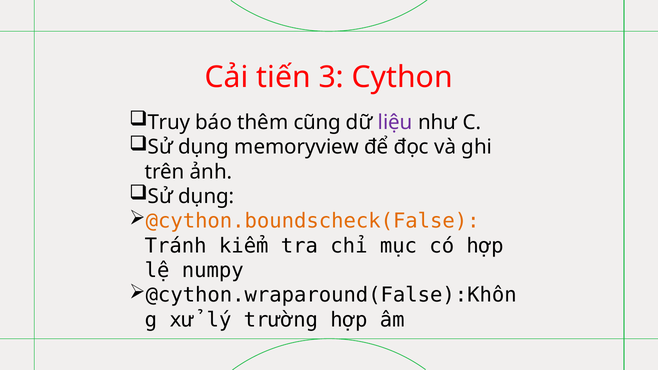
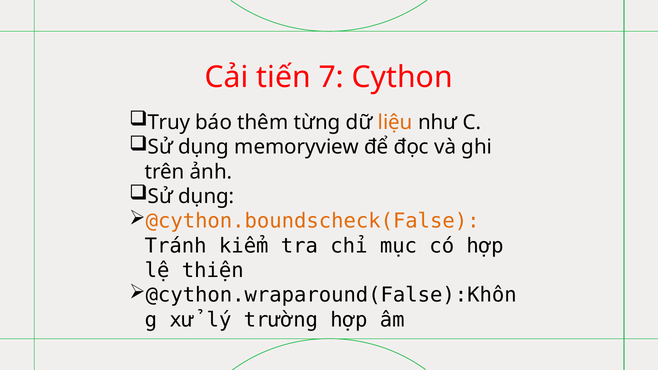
3: 3 -> 7 (331, 77)
cũng: cũng -> từng (317, 123)
liệu colour: purple -> orange (395, 123)
numpy: numpy -> thiện (213, 271)
